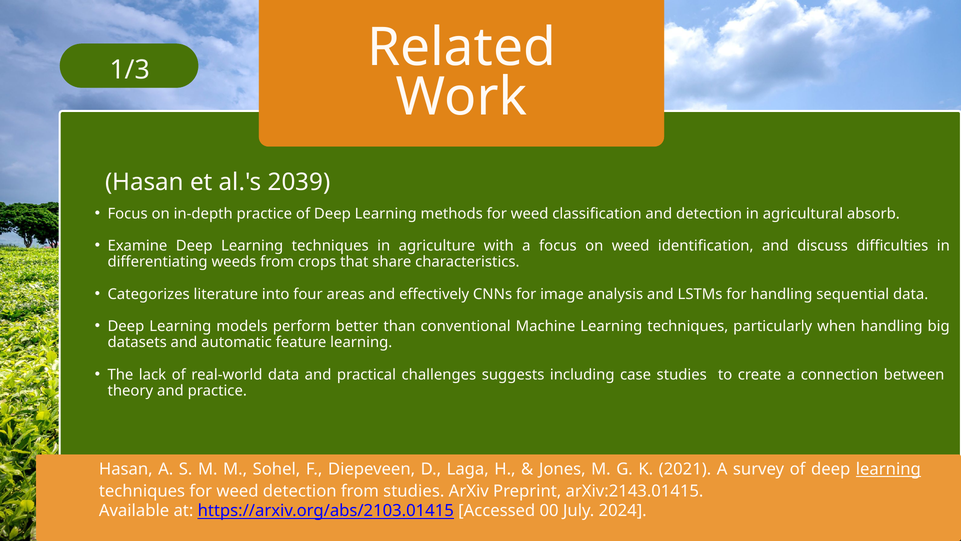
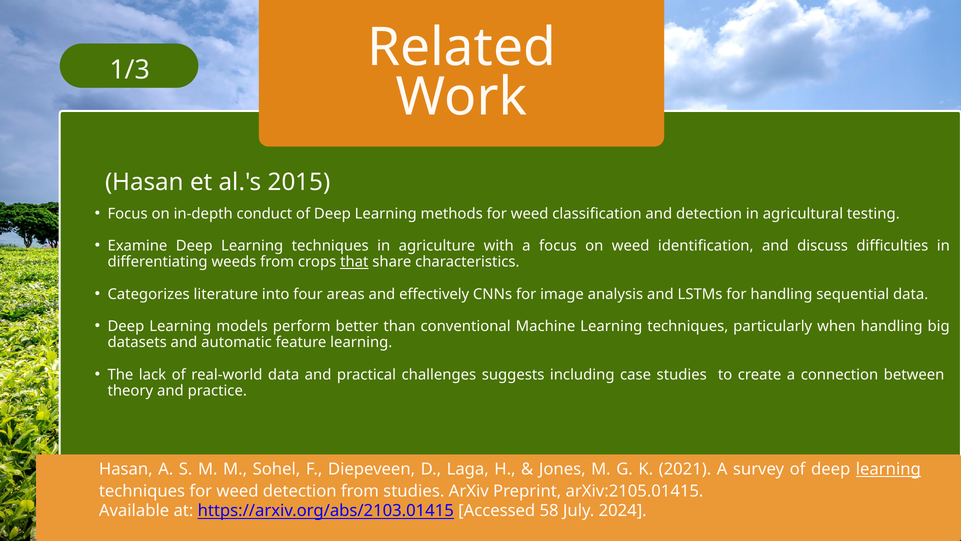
2039: 2039 -> 2015 (299, 182)
in-depth practice: practice -> conduct (264, 214)
absorb: absorb -> testing (873, 214)
that underline: none -> present (354, 262)
arXiv:2143.01415: arXiv:2143.01415 -> arXiv:2105.01415 (635, 491)
00: 00 -> 58 (549, 511)
